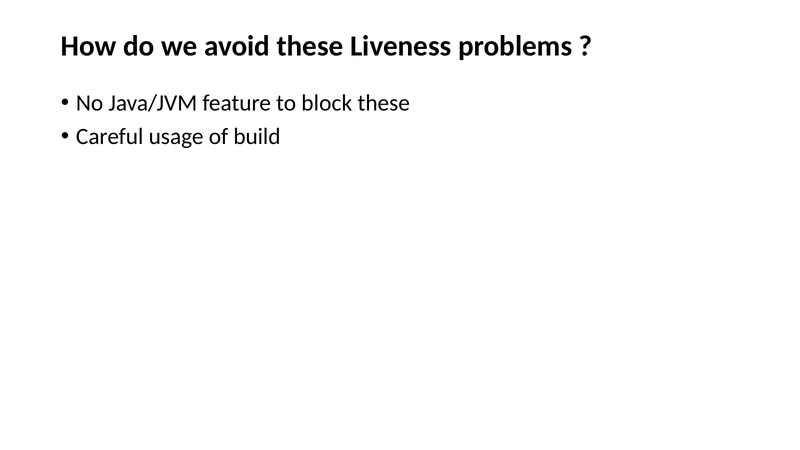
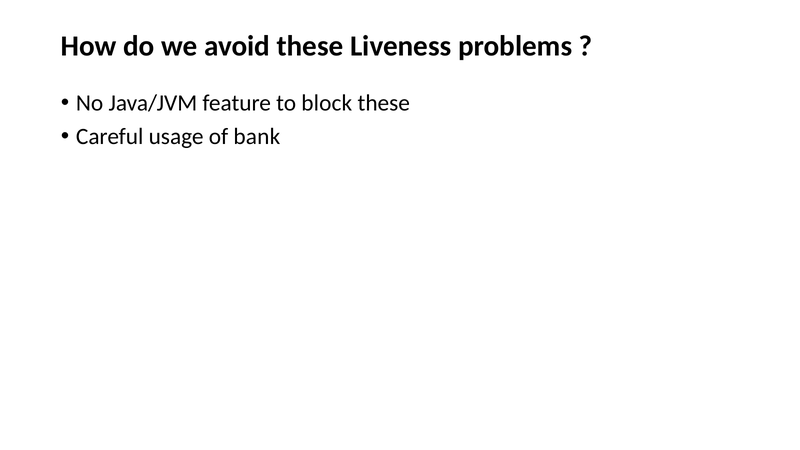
build: build -> bank (257, 136)
